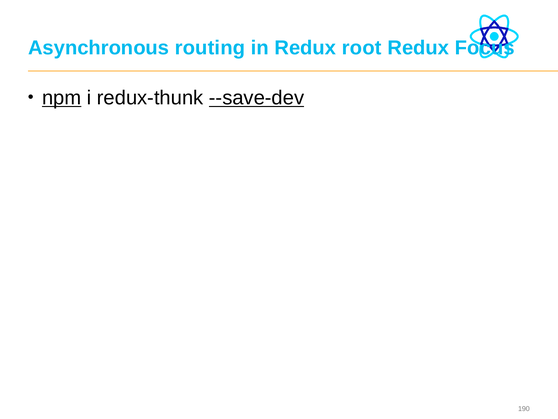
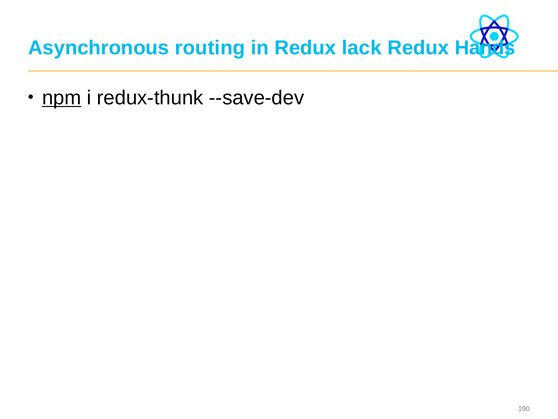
root: root -> lack (362, 48)
Focus: Focus -> Hands (485, 48)
--save-dev underline: present -> none (257, 98)
